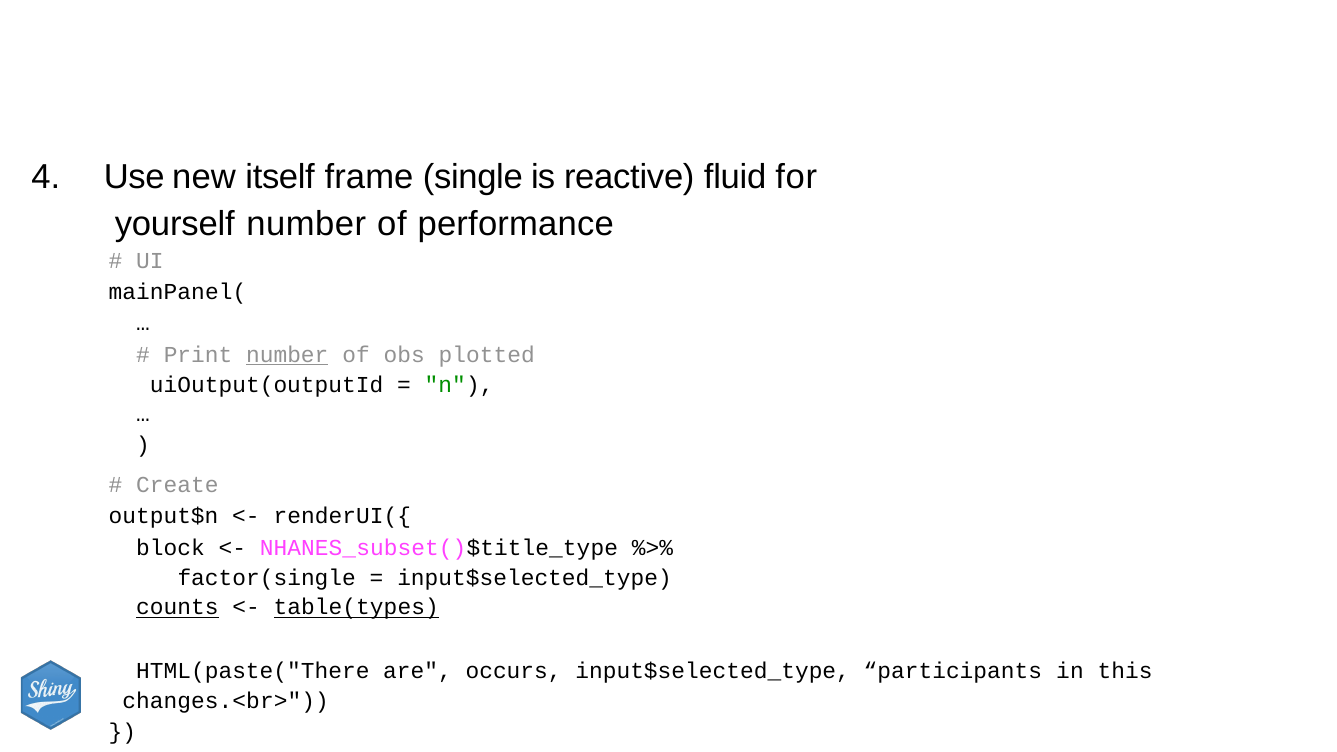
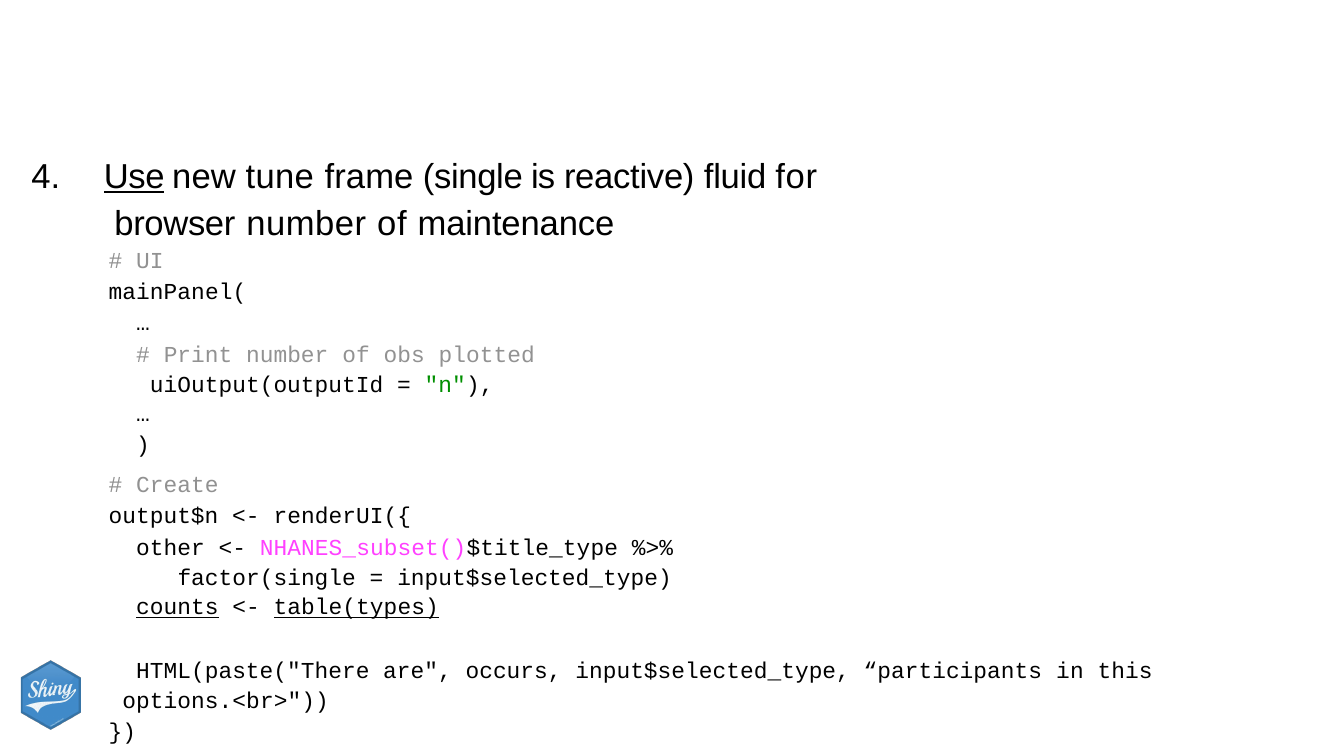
Use underline: none -> present (134, 178)
itself: itself -> tune (280, 178)
yourself: yourself -> browser (175, 224)
performance: performance -> maintenance (516, 224)
number underline: present -> none (287, 355)
block: block -> other (170, 548)
changes.<br>: changes.<br> -> options.<br> (226, 701)
